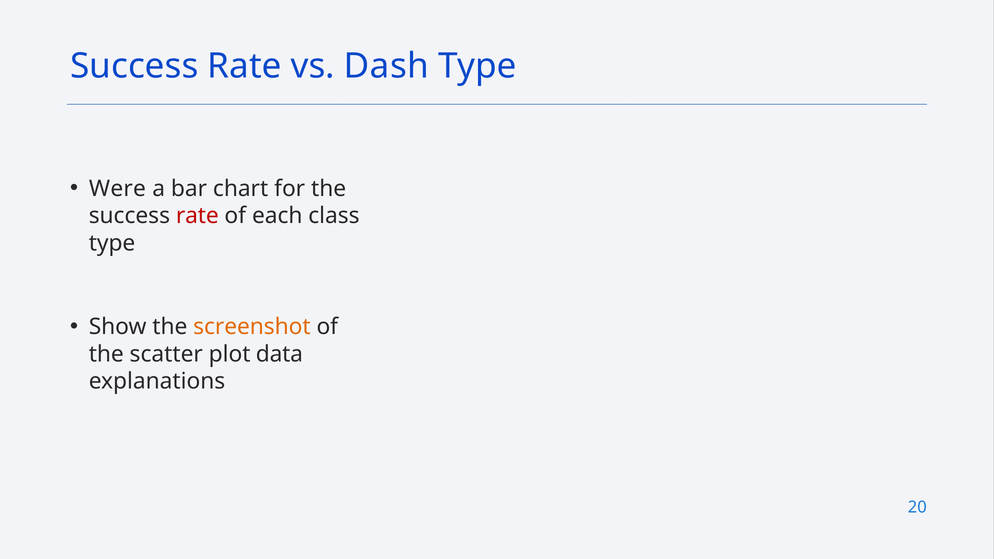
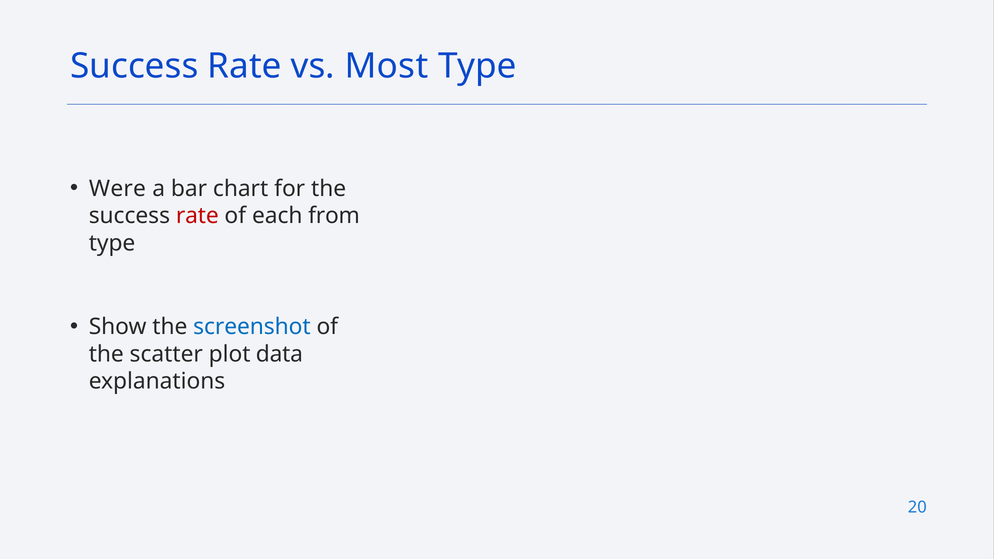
Dash: Dash -> Most (386, 66)
class: class -> from (334, 216)
screenshot colour: orange -> blue (252, 327)
